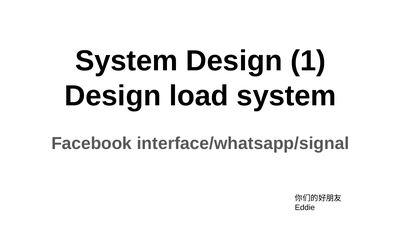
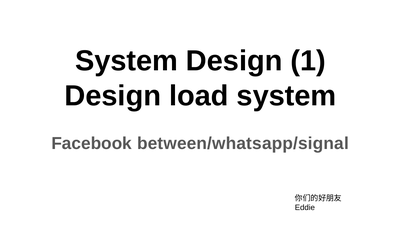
interface/whatsapp/signal: interface/whatsapp/signal -> between/whatsapp/signal (243, 143)
